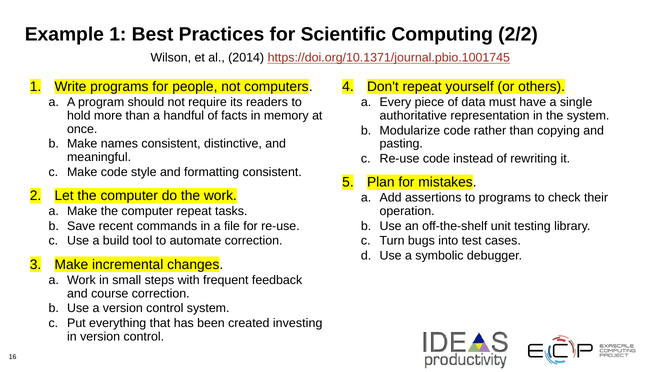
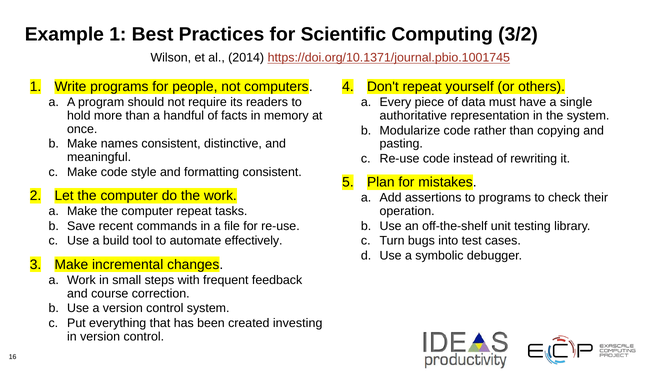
2/2: 2/2 -> 3/2 (518, 34)
automate correction: correction -> effectively (254, 241)
